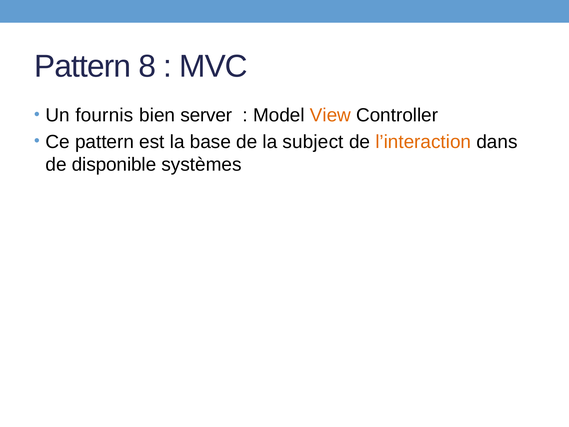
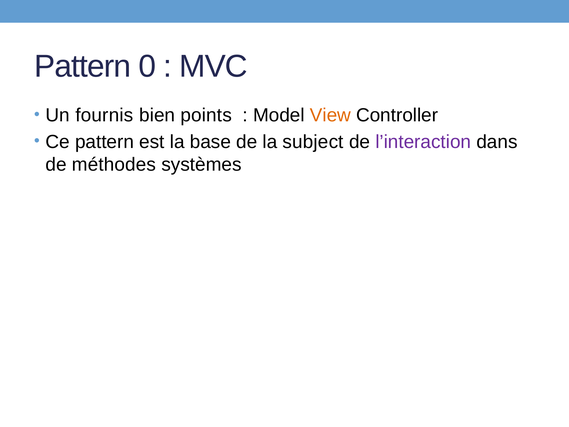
8: 8 -> 0 (147, 66)
server: server -> points (206, 115)
l’interaction colour: orange -> purple (423, 142)
disponible: disponible -> méthodes (114, 164)
